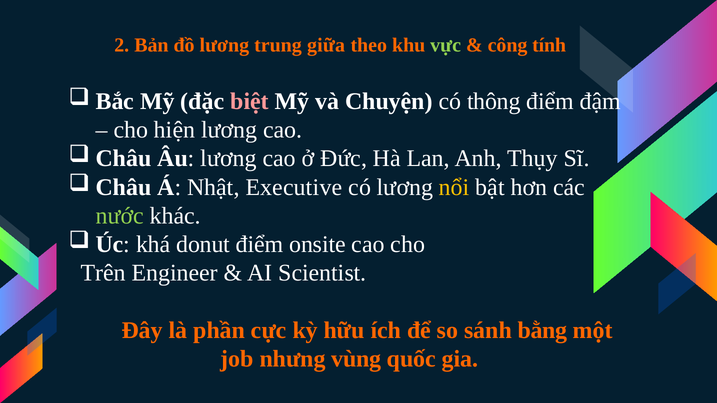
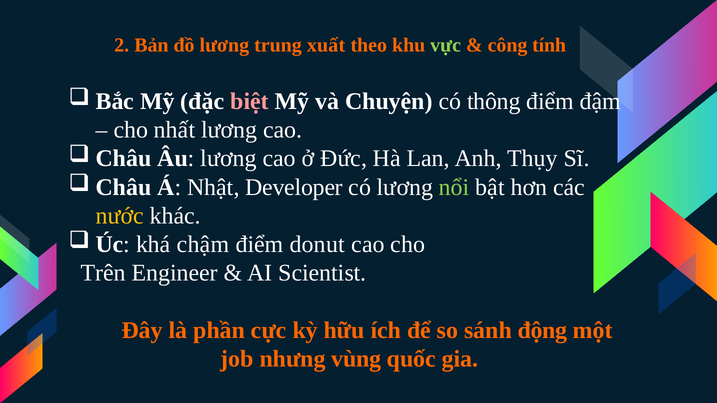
giữa: giữa -> xuất (326, 45)
hiện: hiện -> nhất (175, 130)
Executive: Executive -> Developer (294, 187)
nổi colour: yellow -> light green (454, 187)
nước colour: light green -> yellow (120, 216)
donut: donut -> chậm (203, 245)
onsite: onsite -> donut (317, 245)
bằng: bằng -> động (543, 331)
